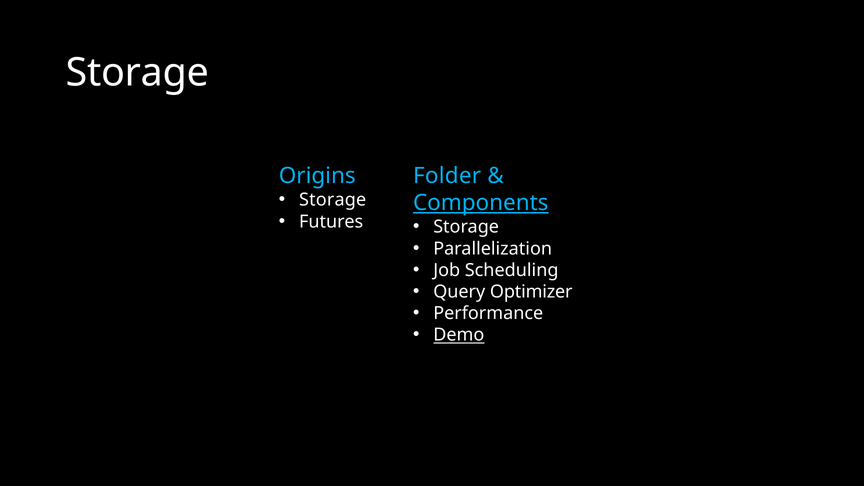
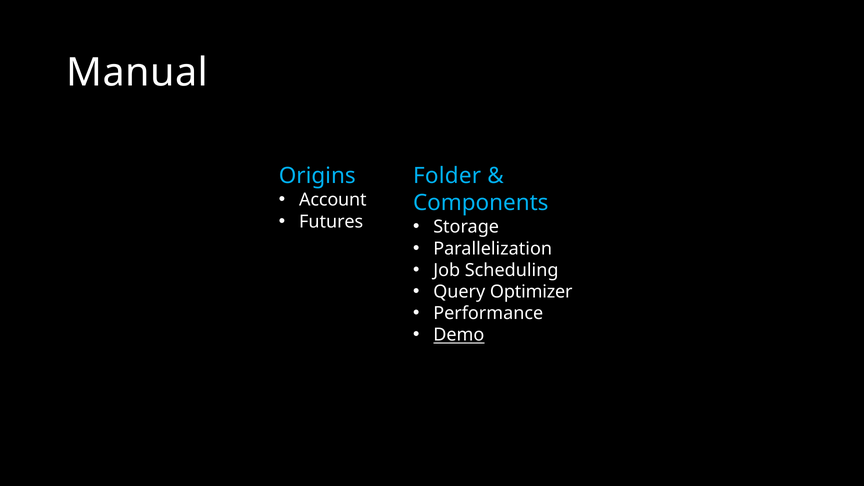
Storage: Storage -> Manual (137, 73)
Storage: Storage -> Account (333, 200)
Components underline: present -> none (481, 203)
